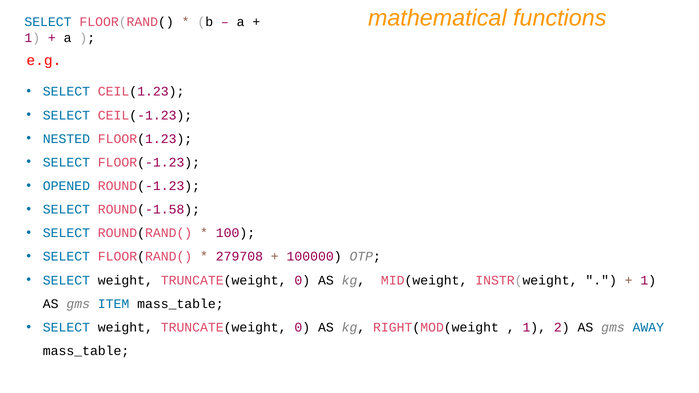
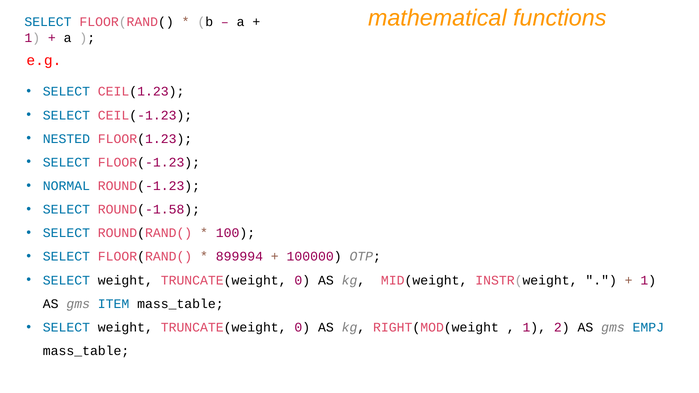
OPENED: OPENED -> NORMAL (66, 186)
279708: 279708 -> 899994 (239, 257)
AWAY: AWAY -> EMPJ (648, 328)
